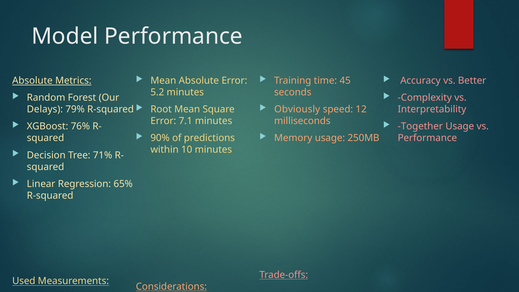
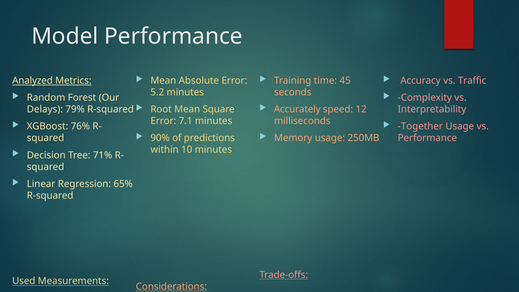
Better: Better -> Traffic (472, 81)
Absolute: Absolute -> Analyzed (32, 81)
Obviously: Obviously -> Accurately (297, 109)
